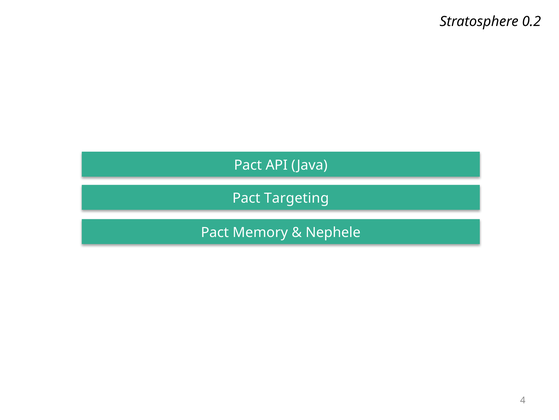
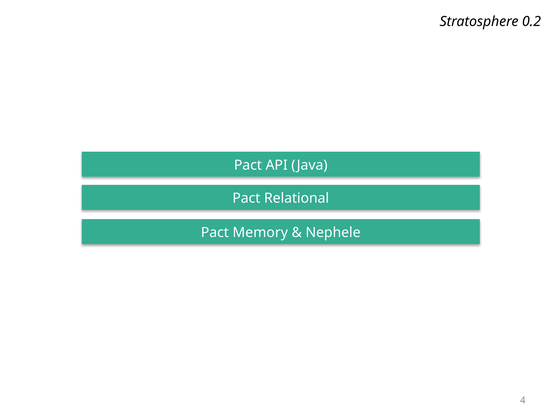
Targeting: Targeting -> Relational (297, 198)
